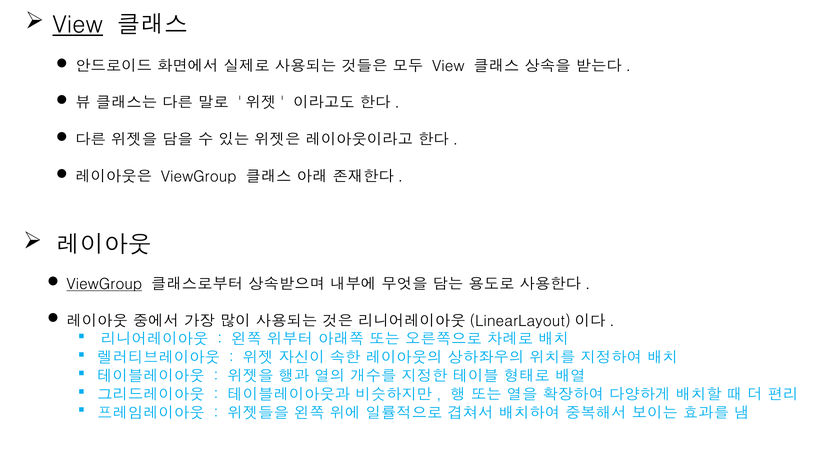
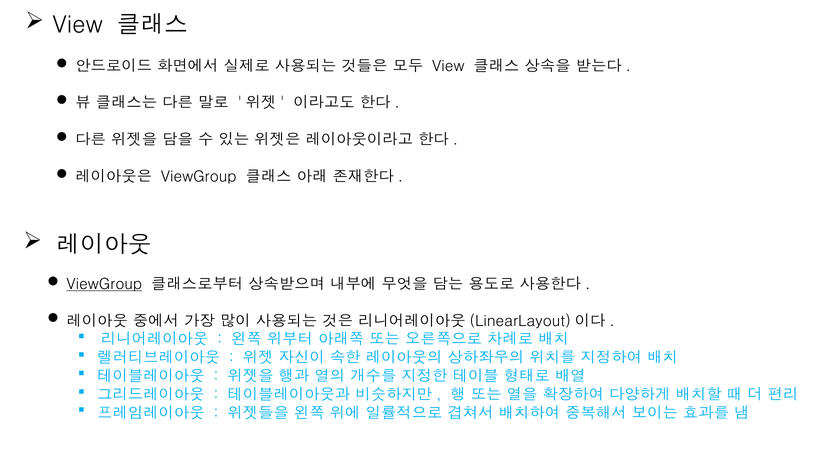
View underline: present -> none (78, 25)
